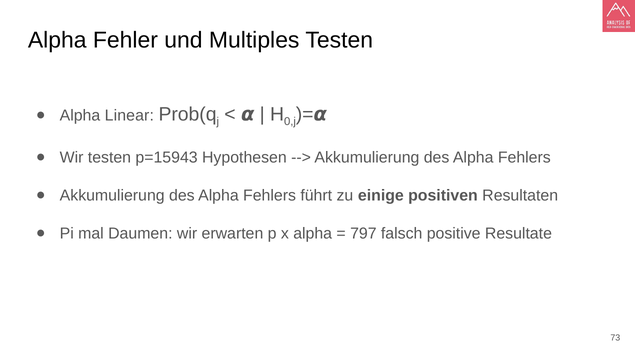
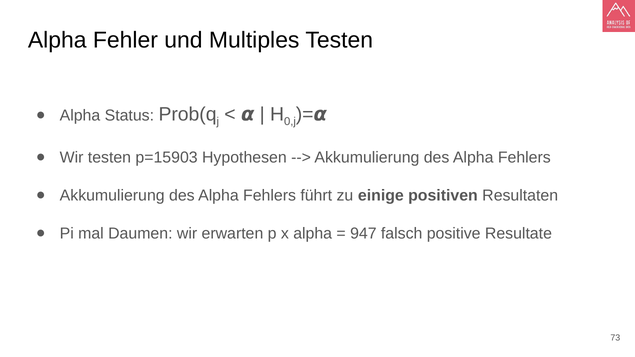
Linear: Linear -> Status (129, 115)
p=15943: p=15943 -> p=15903 (167, 157)
797: 797 -> 947 (363, 234)
